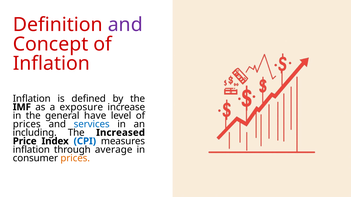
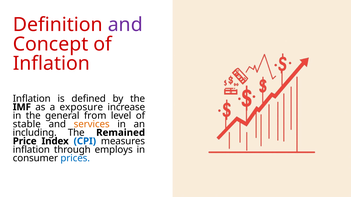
have: have -> from (95, 116)
prices: prices -> stable (27, 124)
services colour: blue -> orange (92, 124)
Increased: Increased -> Remained (121, 133)
average: average -> employs (114, 150)
prices colour: orange -> blue (75, 159)
